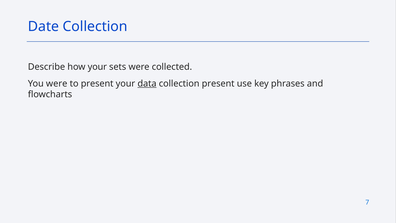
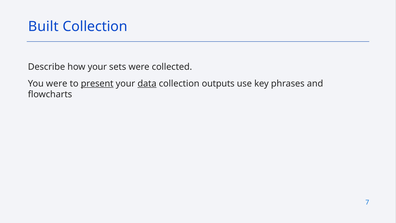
Date: Date -> Built (43, 26)
present underline: none -> present (97, 83)
collection present: present -> outputs (218, 83)
